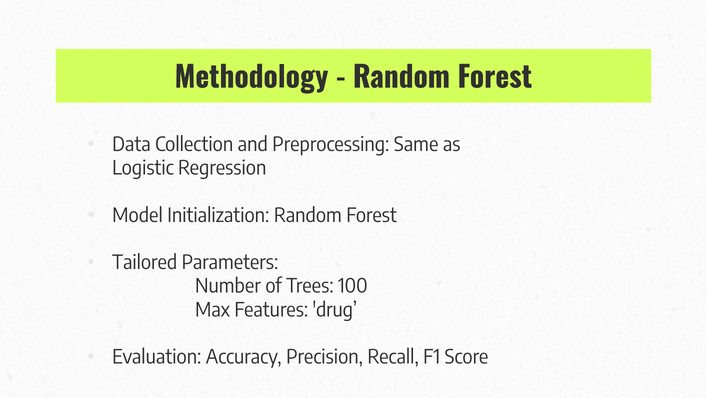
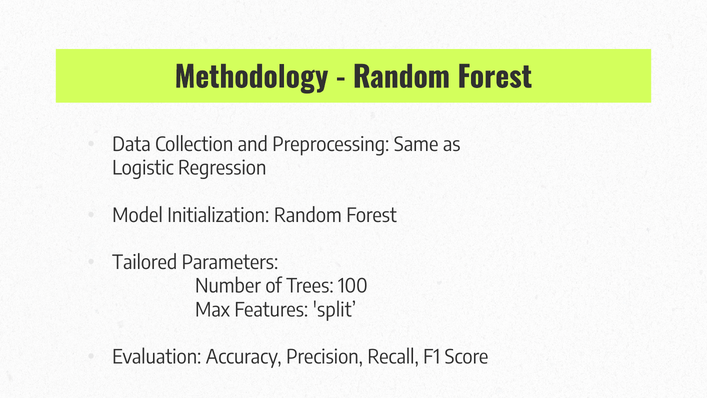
drug: drug -> split (335, 310)
